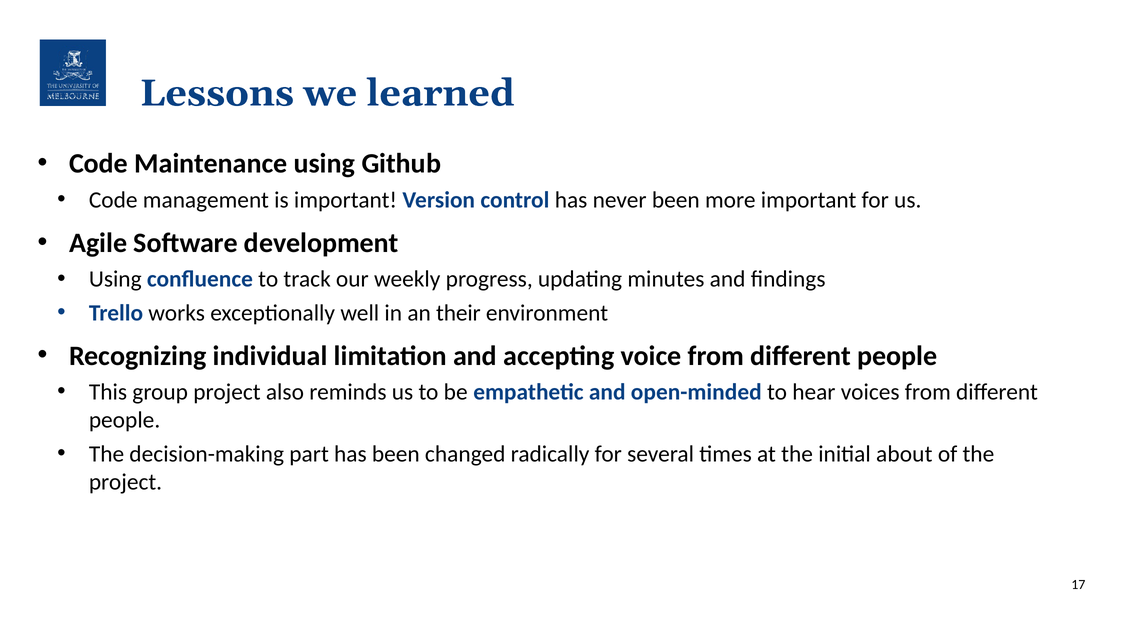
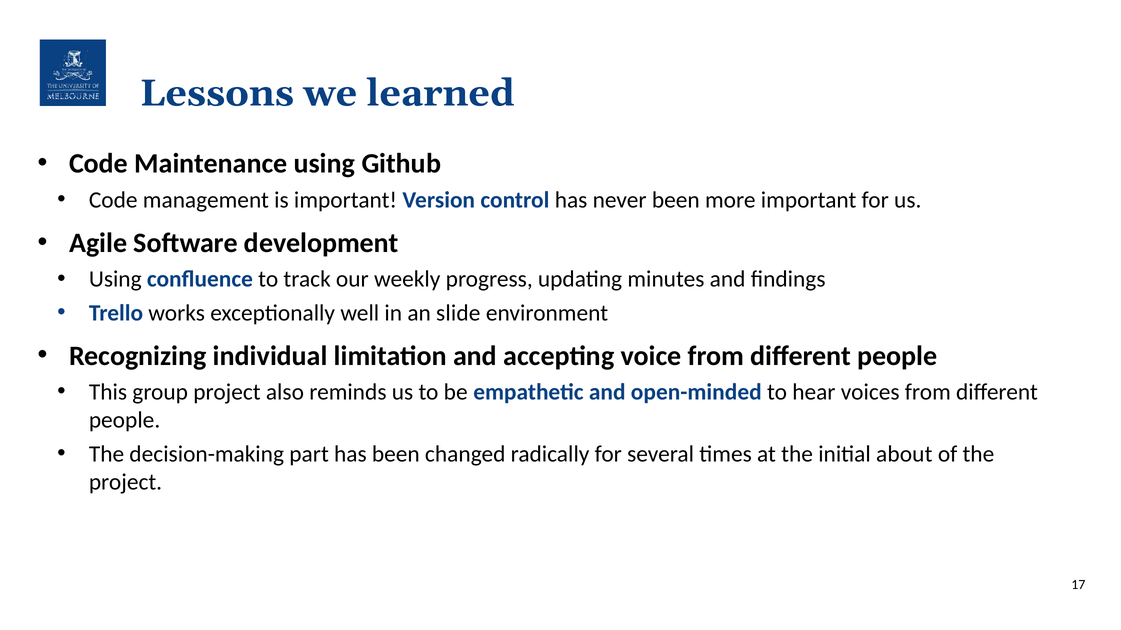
their: their -> slide (458, 313)
